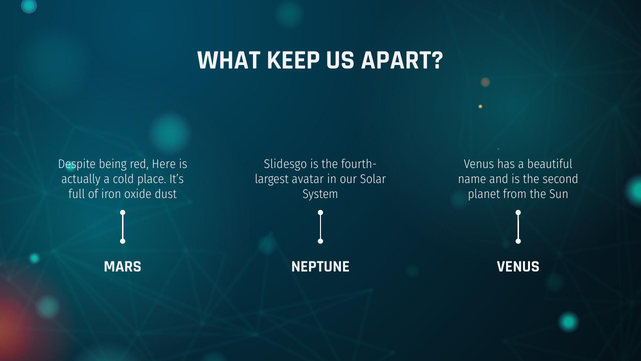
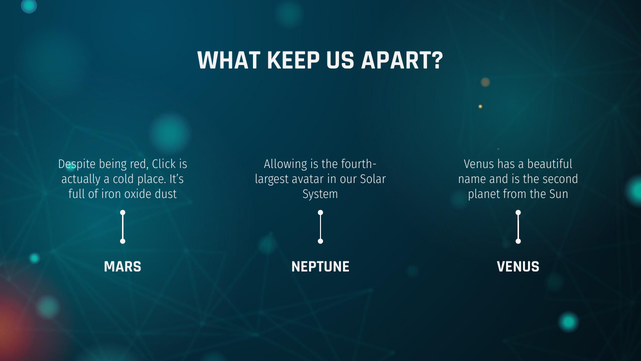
Here: Here -> Click (164, 164)
Slidesgo: Slidesgo -> Allowing (285, 164)
